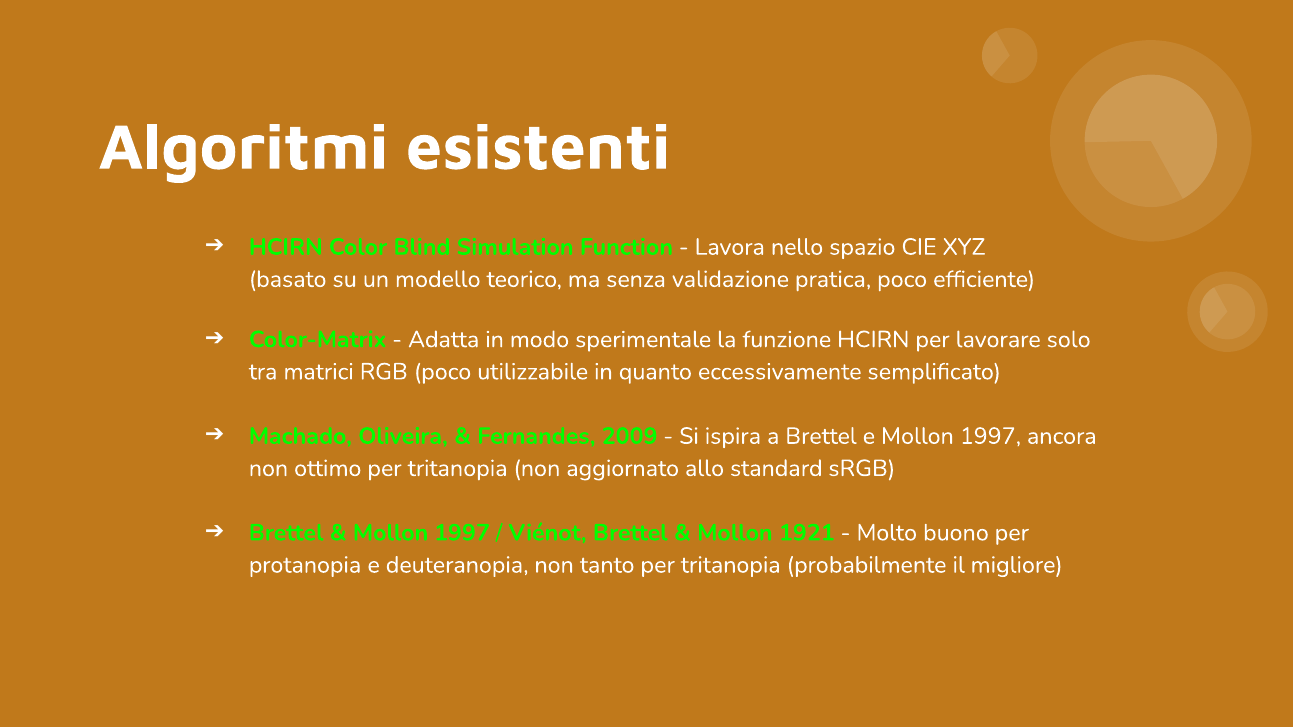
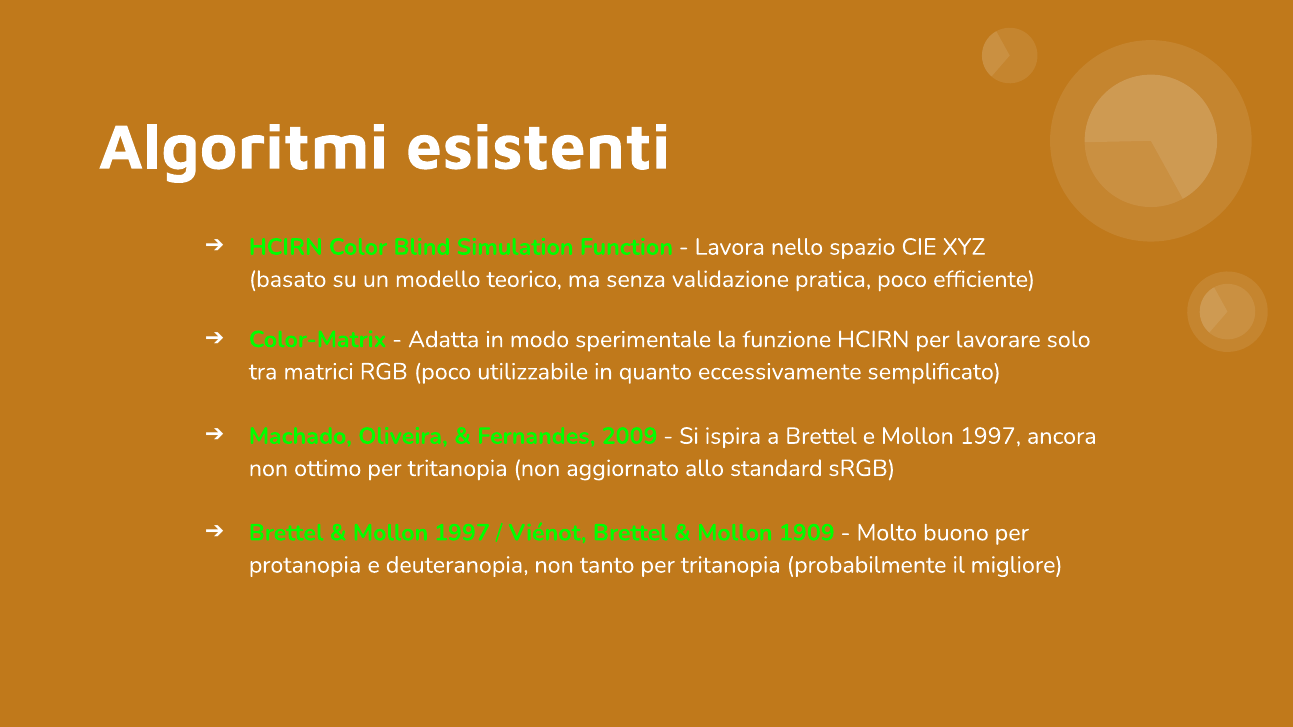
1921: 1921 -> 1909 (807, 533)
